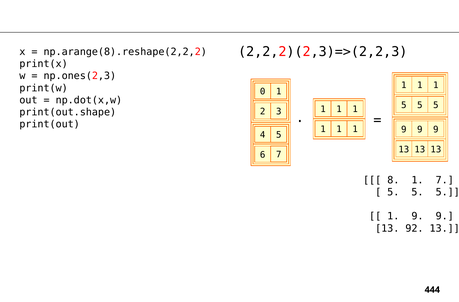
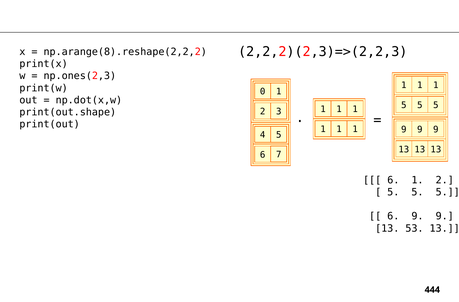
8: 8 -> 6 (393, 180)
7: 7 -> 2 (445, 180)
1: 1 -> 6 (393, 216)
92: 92 -> 53 (414, 228)
